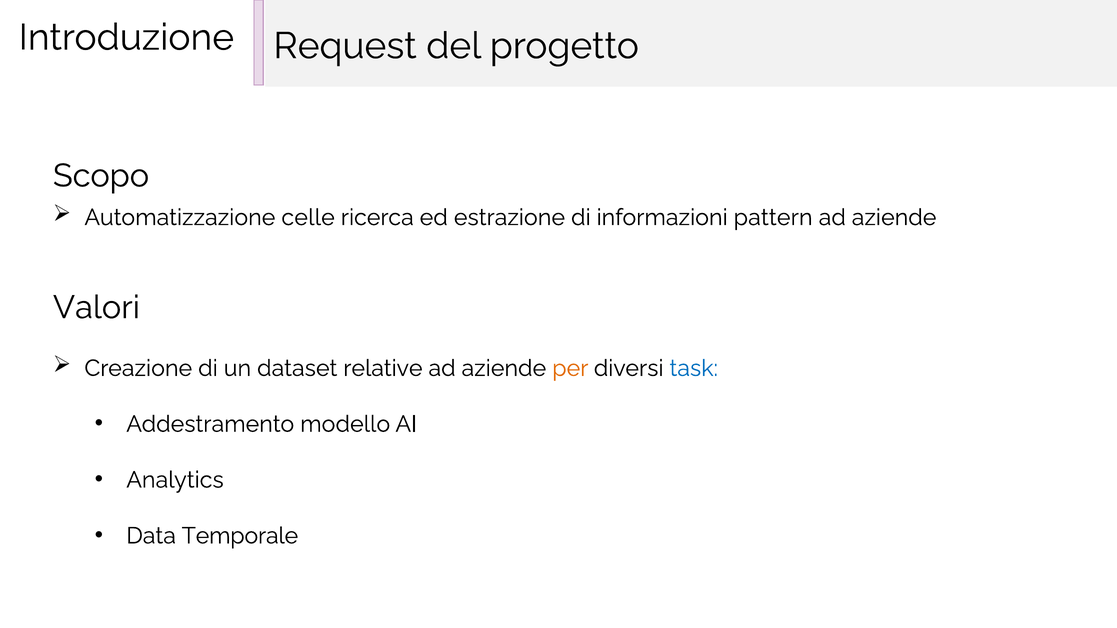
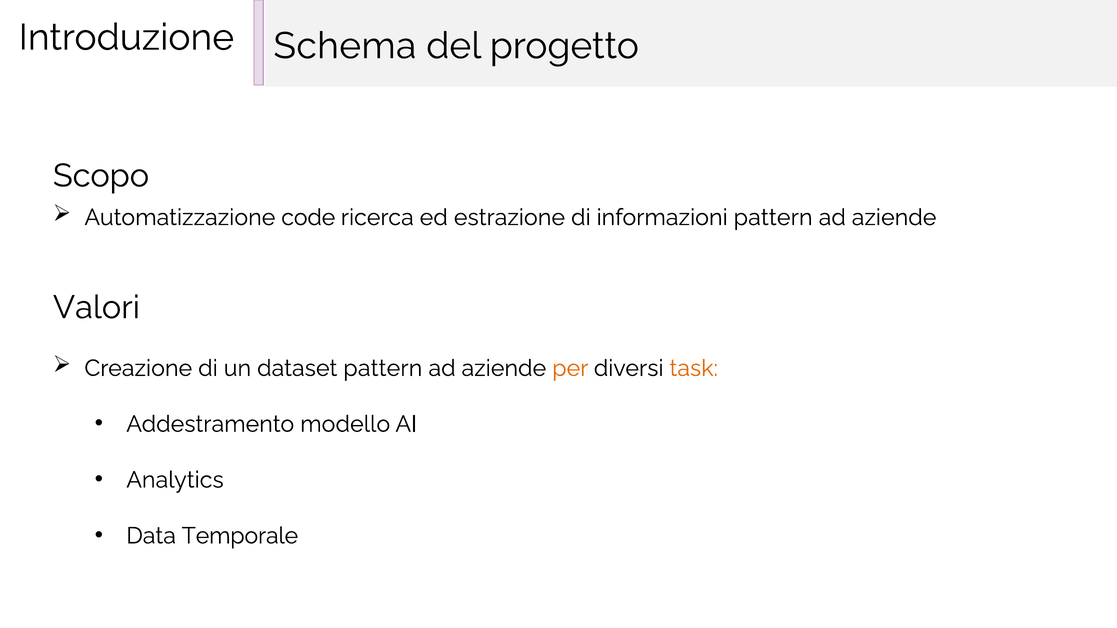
Request: Request -> Schema (345, 46)
celle: celle -> code (308, 218)
dataset relative: relative -> pattern (383, 368)
task colour: blue -> orange (694, 368)
